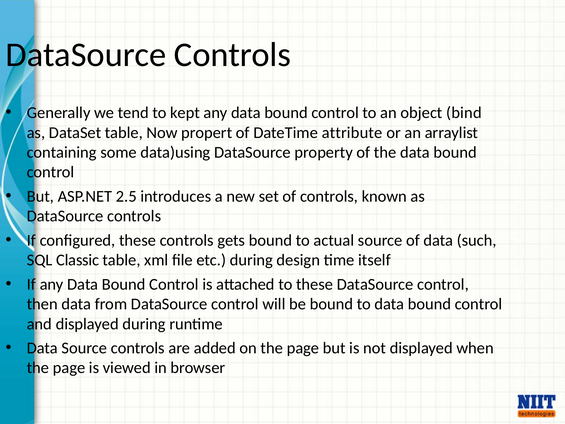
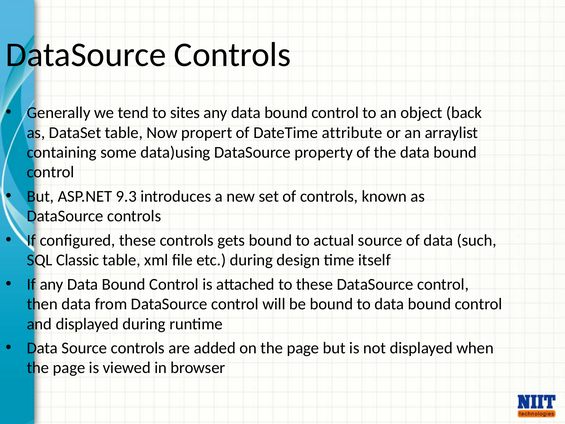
kept: kept -> sites (185, 113)
bind: bind -> back (464, 113)
2.5: 2.5 -> 9.3 (126, 196)
